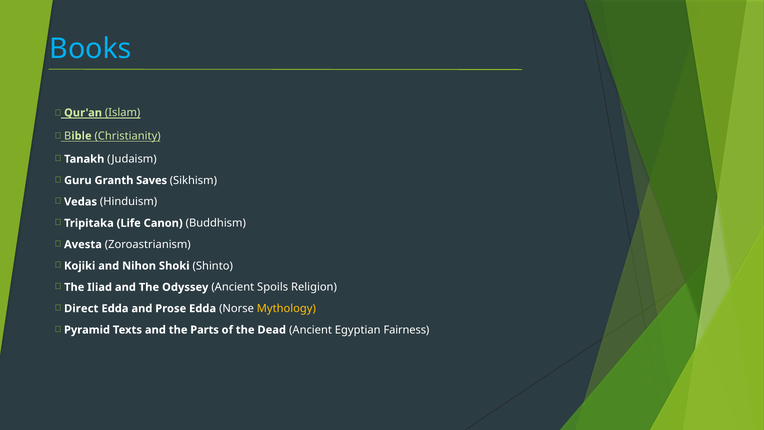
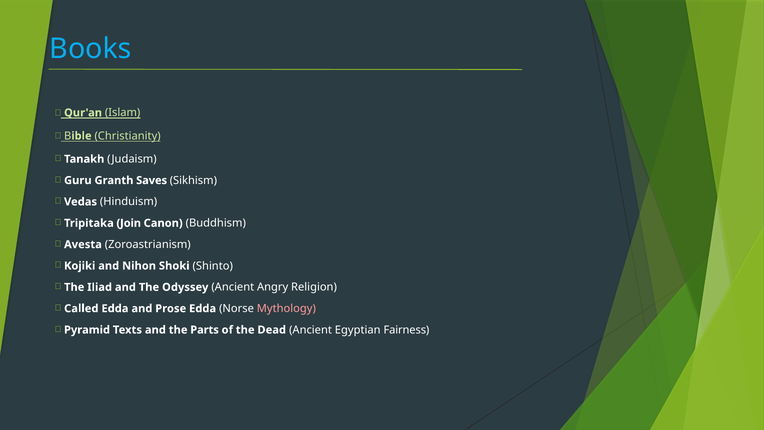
Life: Life -> Join (129, 223)
Spoils: Spoils -> Angry (273, 287)
Direct: Direct -> Called (81, 308)
Mythology colour: yellow -> pink (286, 308)
